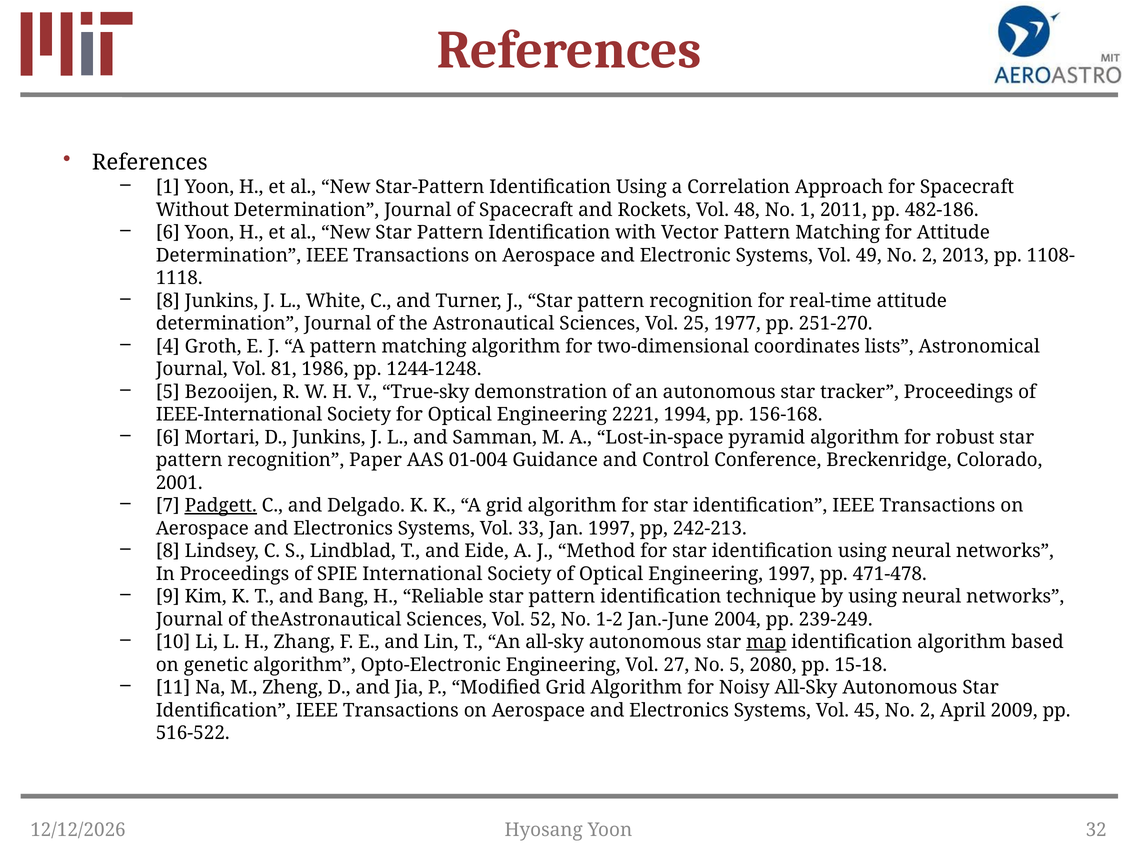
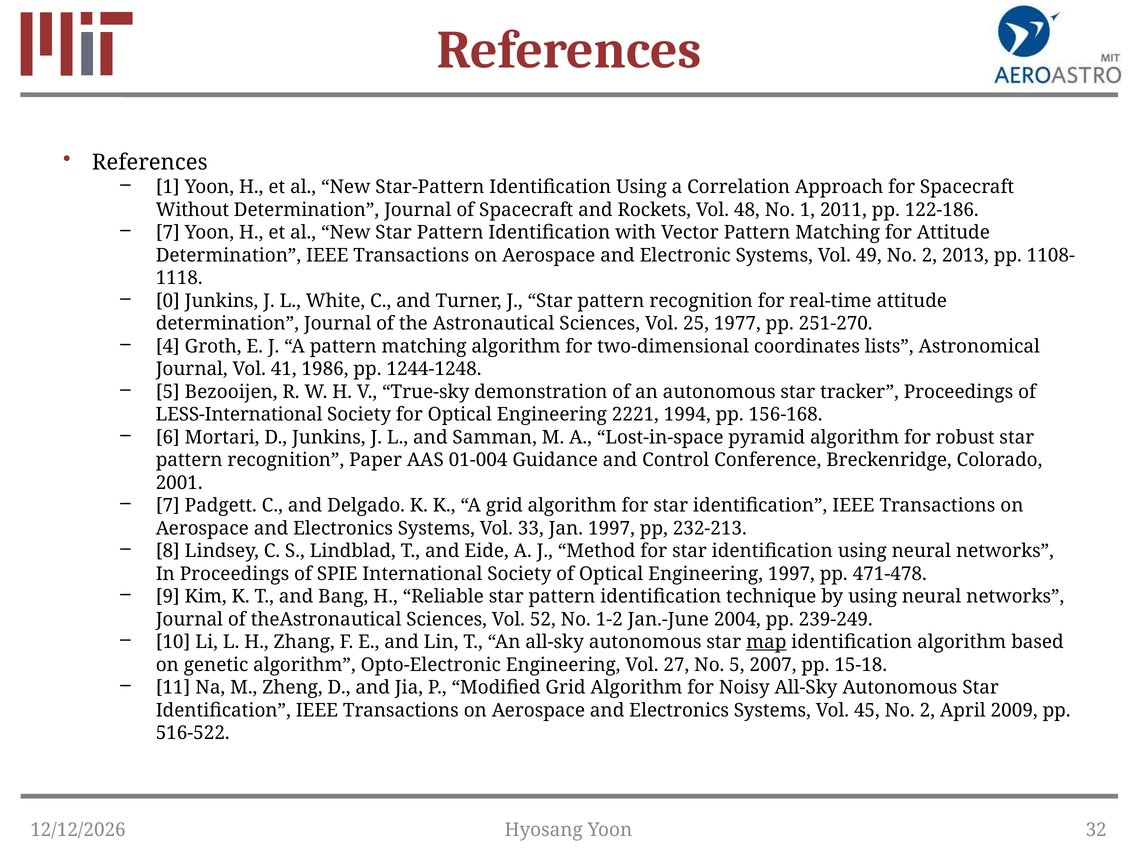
482-186: 482-186 -> 122-186 (942, 210)
6: 6 -> 7 (168, 233)
8: 8 -> 0 (168, 301)
81: 81 -> 41 (284, 369)
IEEE-International: IEEE-International -> LESS-International (239, 414)
Padgett underline: present -> none (221, 505)
242-213: 242-213 -> 232-213 (710, 528)
2080: 2080 -> 2007 (773, 665)
